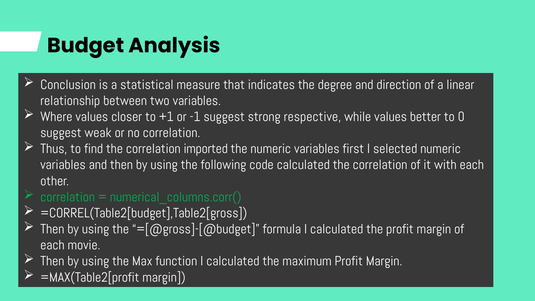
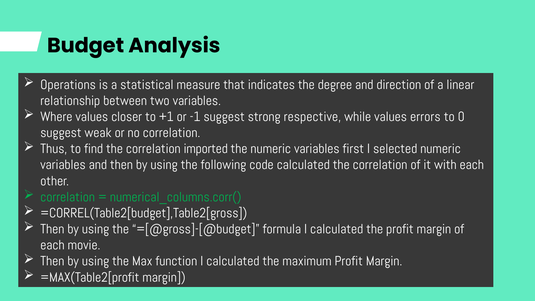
Conclusion: Conclusion -> Operations (68, 85)
better: better -> errors (425, 117)
